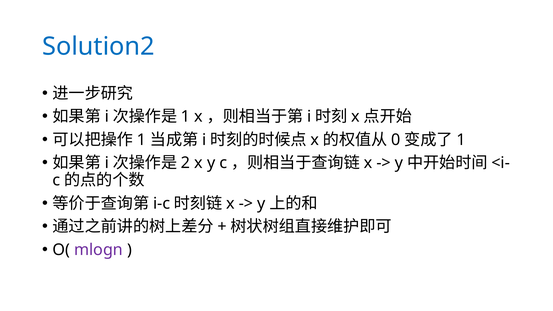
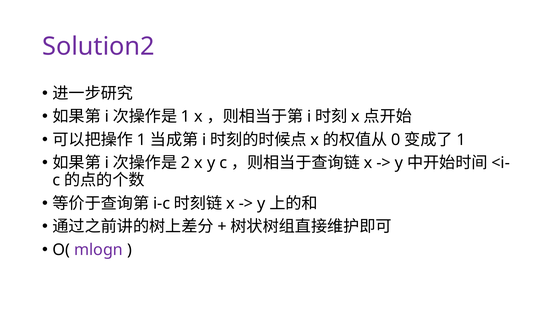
Solution2 colour: blue -> purple (98, 46)
